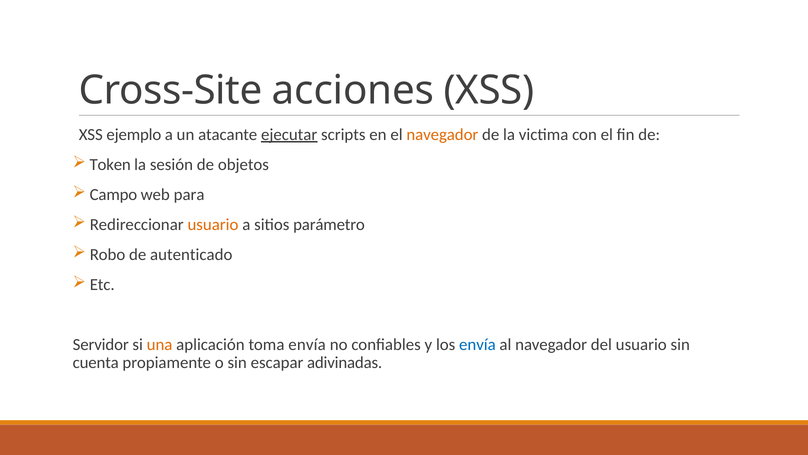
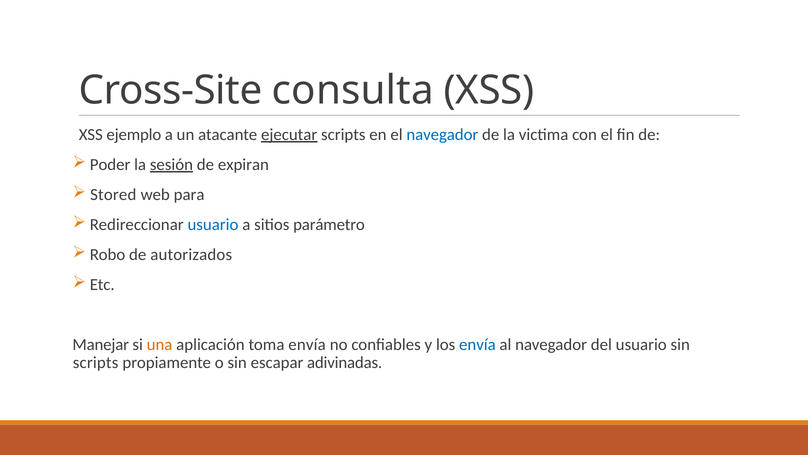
acciones: acciones -> consulta (353, 91)
navegador colour: orange -> blue (442, 134)
Token: Token -> Poder (110, 164)
sesión underline: none -> present (171, 164)
objetos: objetos -> expiran (243, 164)
Campo: Campo -> Stored (113, 194)
usuario colour: orange -> blue (213, 224)
autenticado: autenticado -> autorizados (191, 254)
Servidor: Servidor -> Manejar (101, 344)
cuenta: cuenta -> scripts (96, 362)
